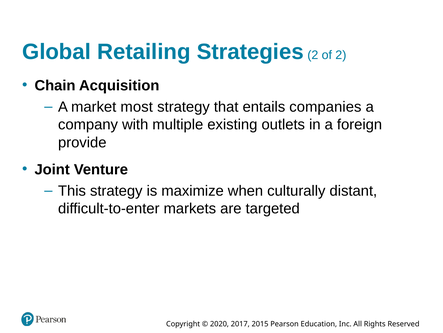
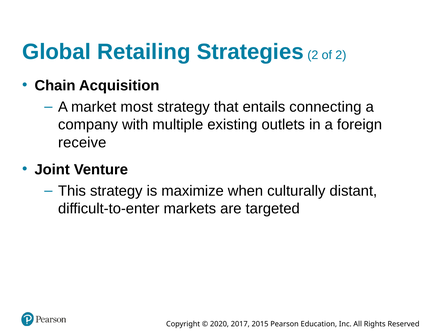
companies: companies -> connecting (325, 107)
provide: provide -> receive (82, 142)
